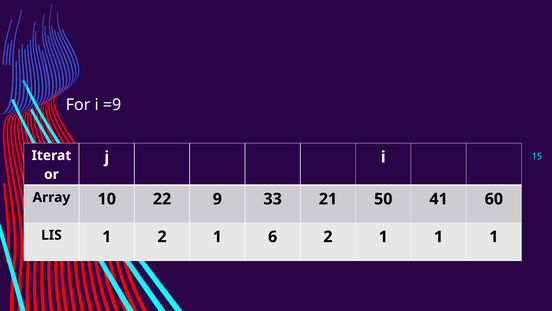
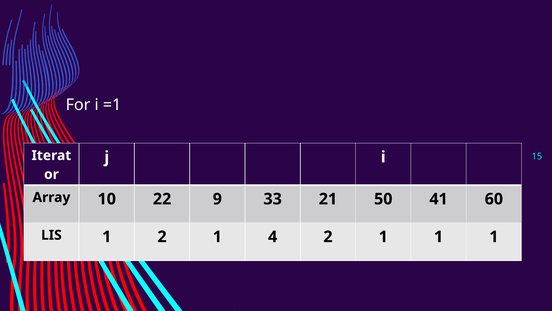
=9: =9 -> =1 (112, 105)
6: 6 -> 4 (273, 236)
